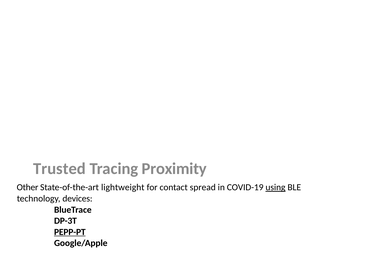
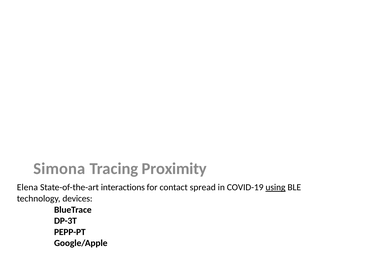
Trusted: Trusted -> Simona (59, 169)
Other: Other -> Elena (27, 187)
lightweight: lightweight -> interactions (123, 187)
PEPP-PT underline: present -> none (70, 232)
